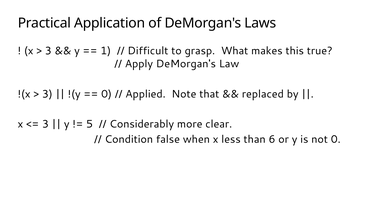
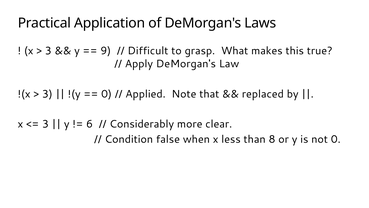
1: 1 -> 9 (106, 51)
5: 5 -> 6 (90, 124)
6: 6 -> 8 (272, 139)
